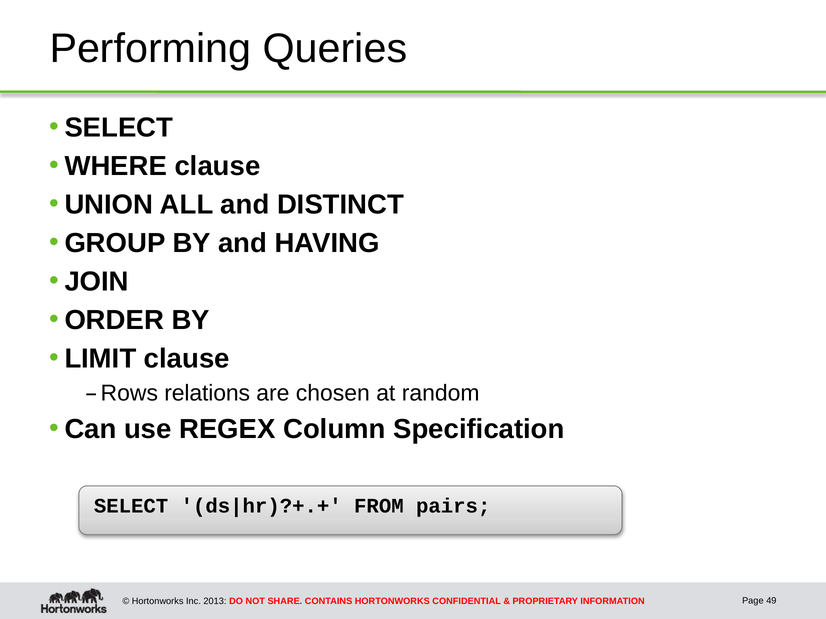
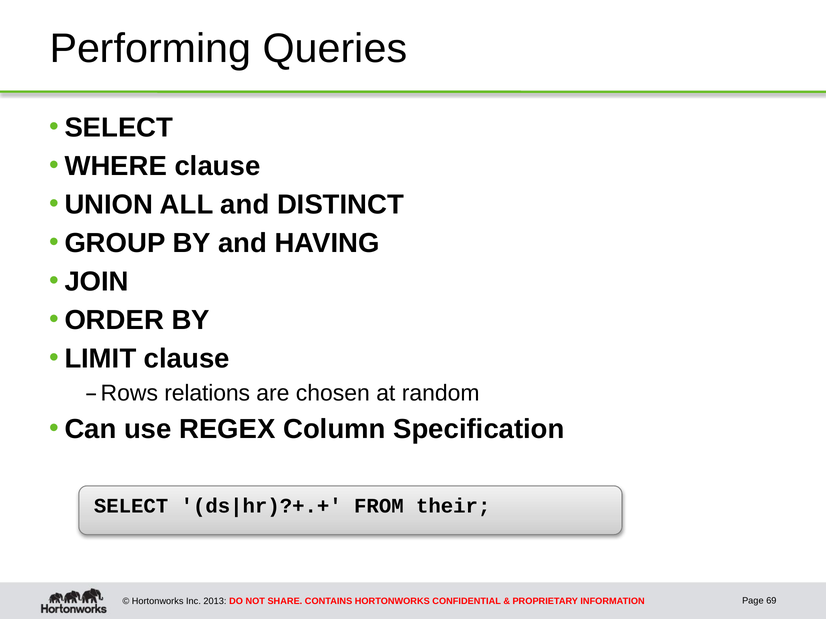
pairs: pairs -> their (453, 507)
49: 49 -> 69 (771, 601)
